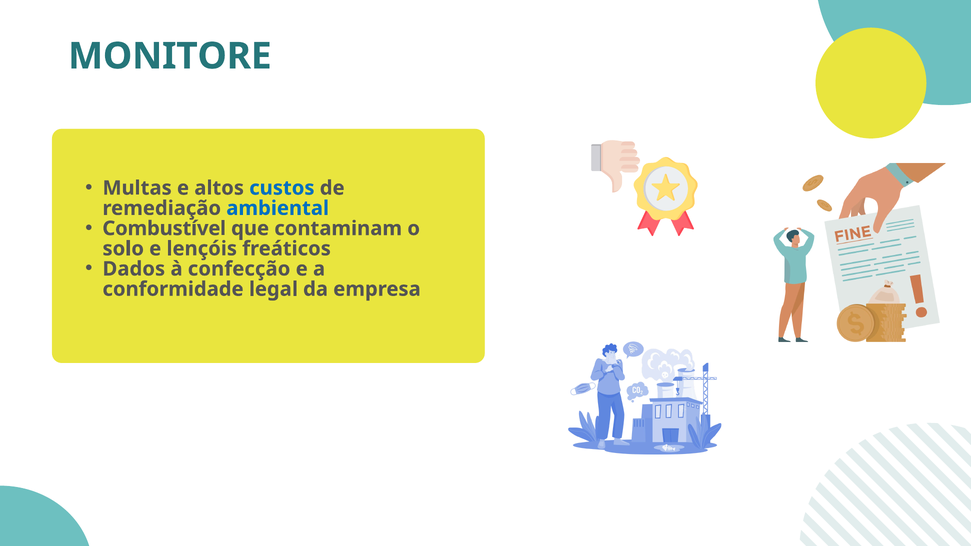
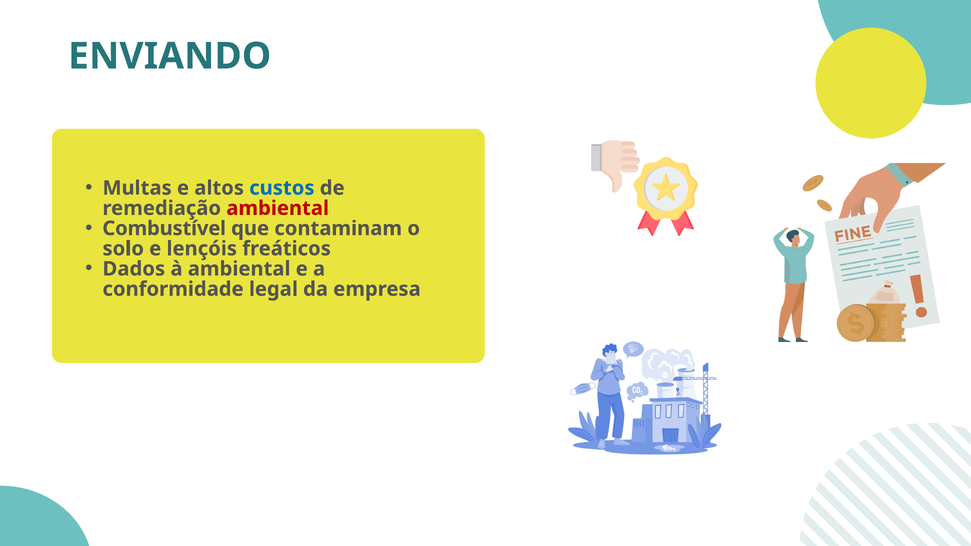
MONITORE: MONITORE -> ENVIANDO (170, 56)
ambiental colour: blue -> red (278, 208)
à confecção: confecção -> ambiental (239, 269)
